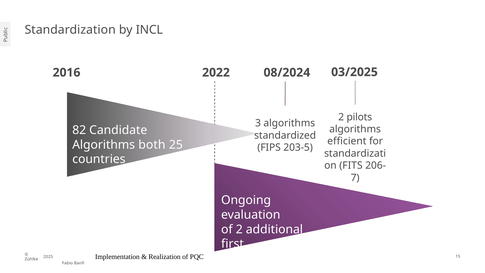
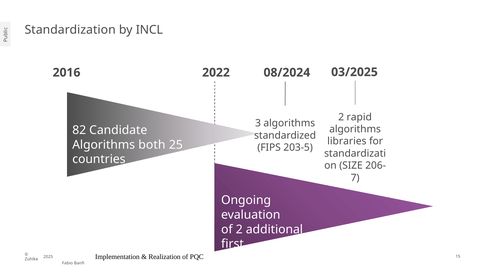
pilots: pilots -> rapid (359, 117)
efficient: efficient -> libraries (347, 141)
FITS: FITS -> SIZE (351, 165)
